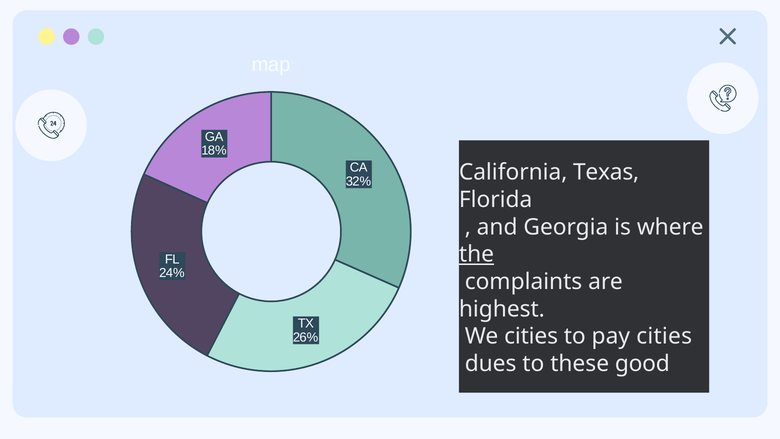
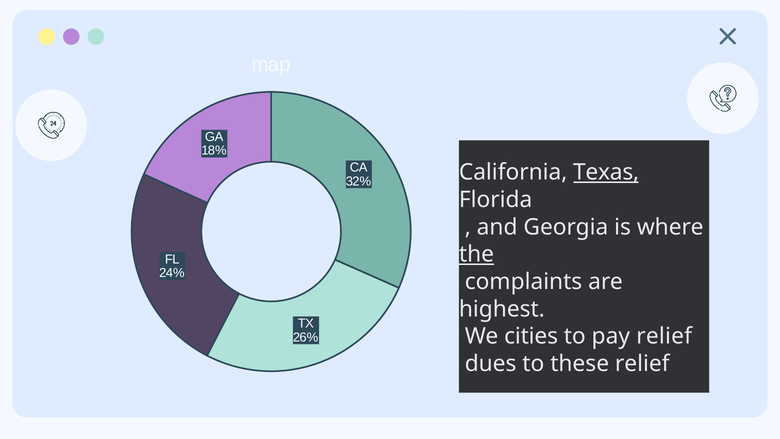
Texas underline: none -> present (606, 172)
pay cities: cities -> relief (664, 336)
these good: good -> relief (642, 363)
